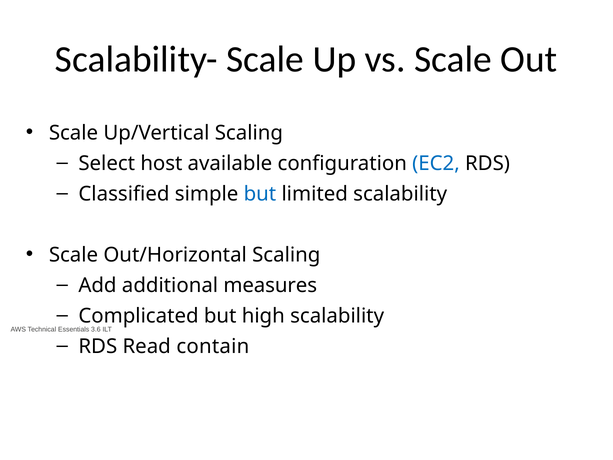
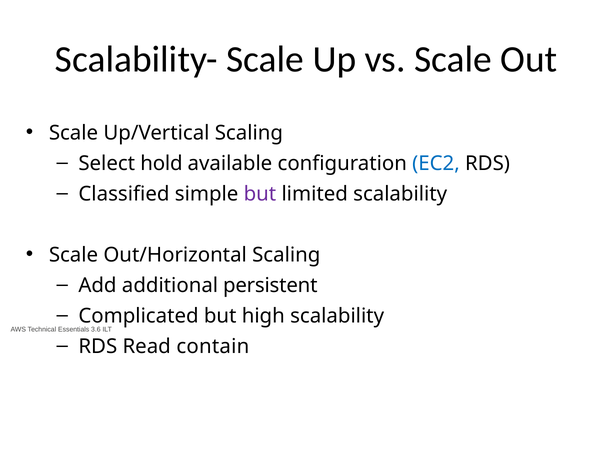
host: host -> hold (161, 163)
but colour: blue -> purple (260, 194)
measures: measures -> persistent (270, 285)
